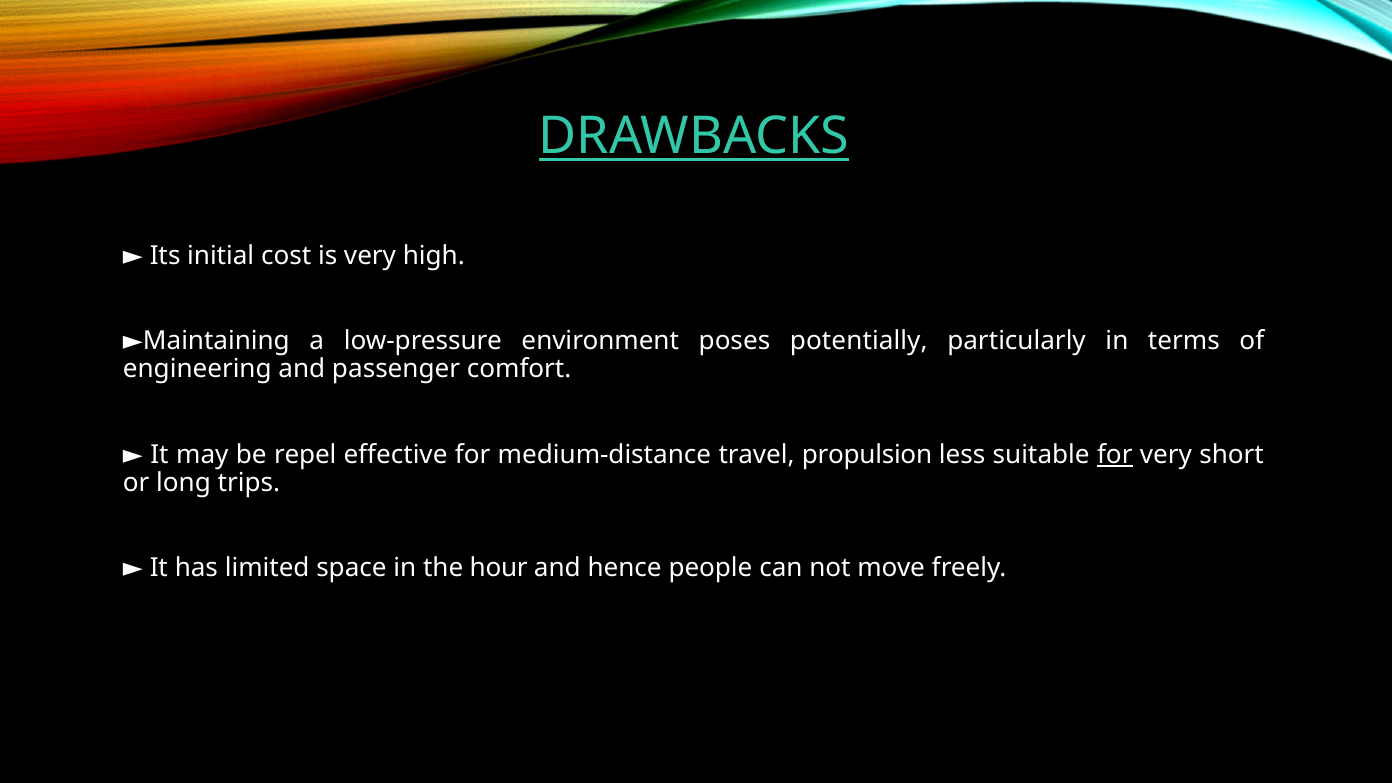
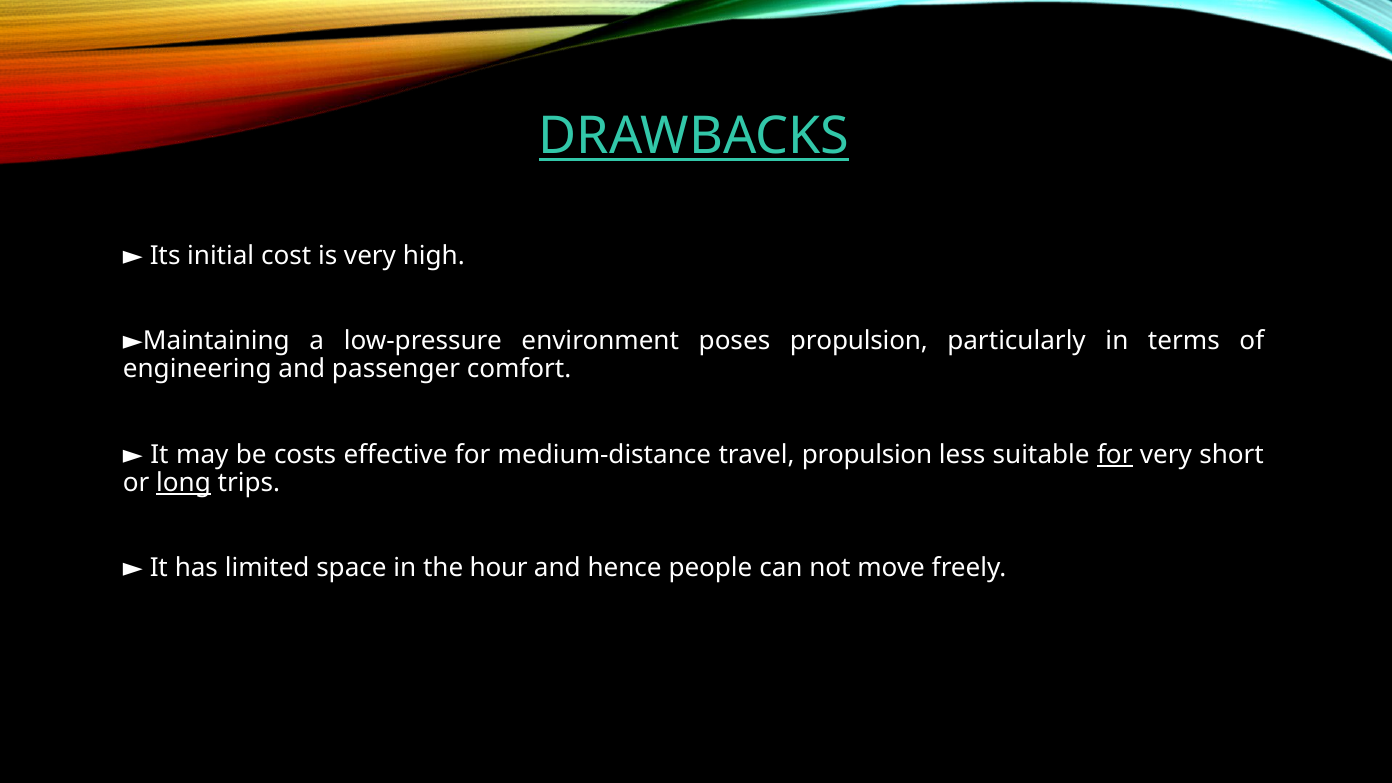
poses potentially: potentially -> propulsion (859, 341)
repel: repel -> costs (305, 455)
long underline: none -> present (184, 483)
